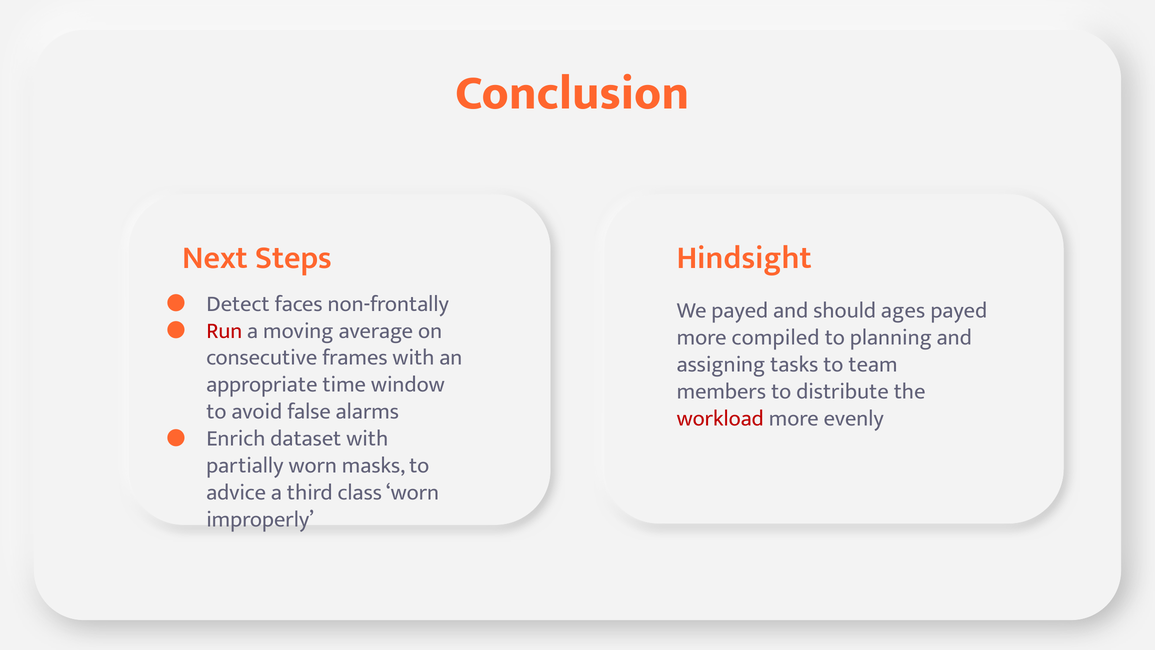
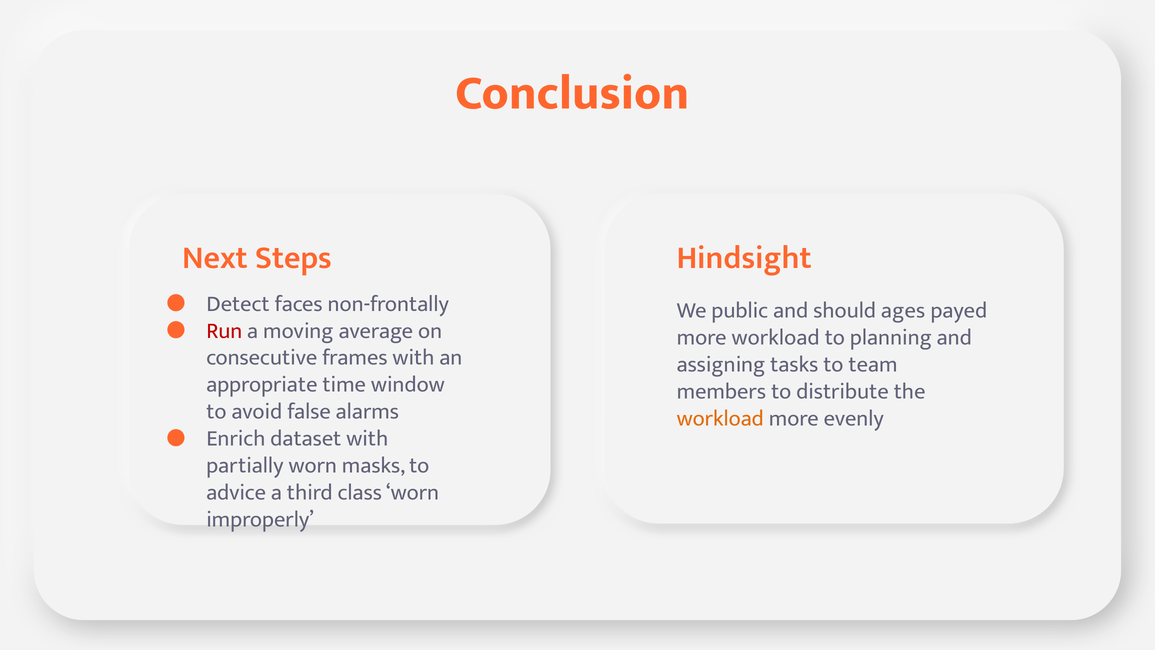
We payed: payed -> public (740, 310)
more compiled: compiled -> workload (776, 337)
workload colour: red -> orange (720, 418)
